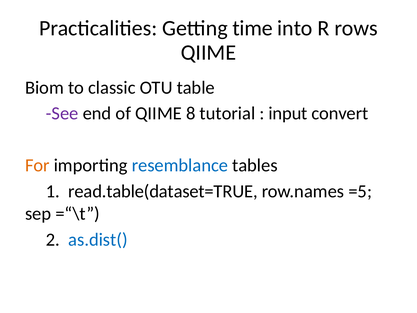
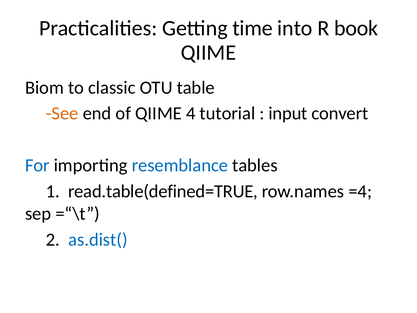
rows: rows -> book (356, 28)
See colour: purple -> orange (62, 113)
8: 8 -> 4 (191, 113)
For colour: orange -> blue (37, 165)
read.table(dataset=TRUE: read.table(dataset=TRUE -> read.table(defined=TRUE (163, 191)
=5: =5 -> =4 (360, 191)
